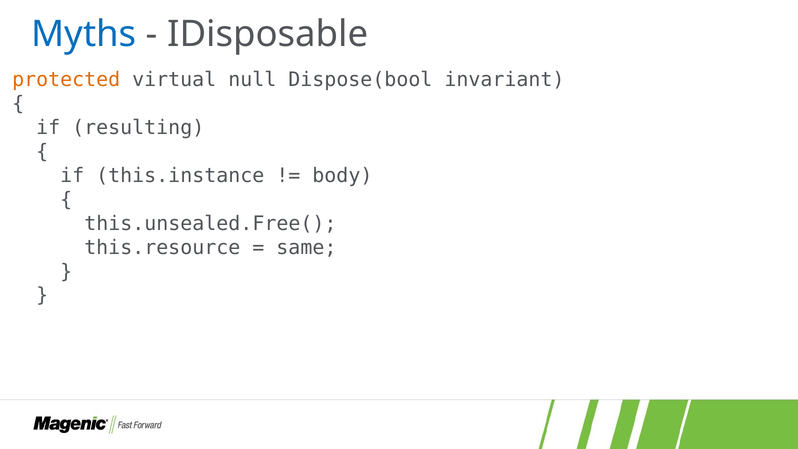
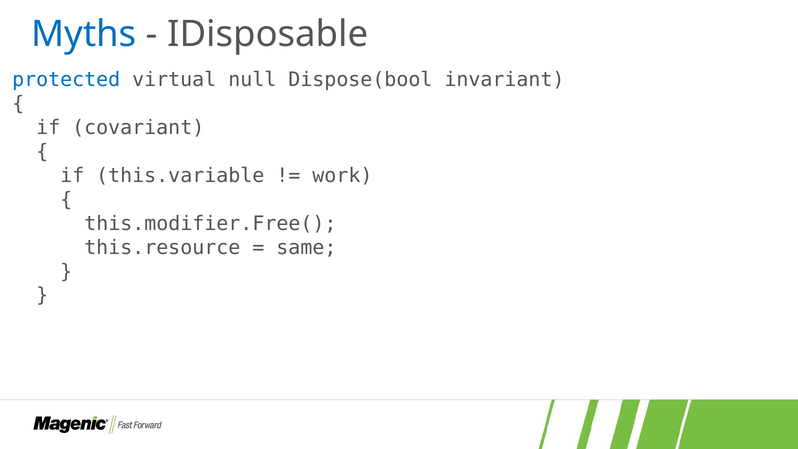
protected colour: orange -> blue (66, 80)
resulting: resulting -> covariant (138, 128)
this.instance: this.instance -> this.variable (180, 176)
body: body -> work (342, 176)
this.unsealed.Free(: this.unsealed.Free( -> this.modifier.Free( (210, 223)
